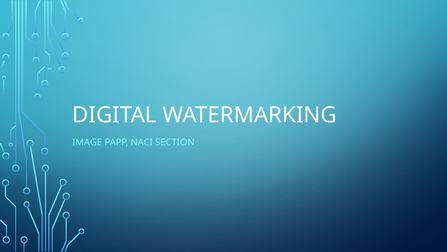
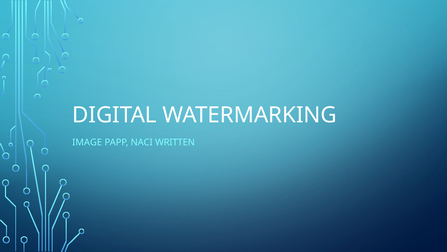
SECTION: SECTION -> WRITTEN (175, 142)
